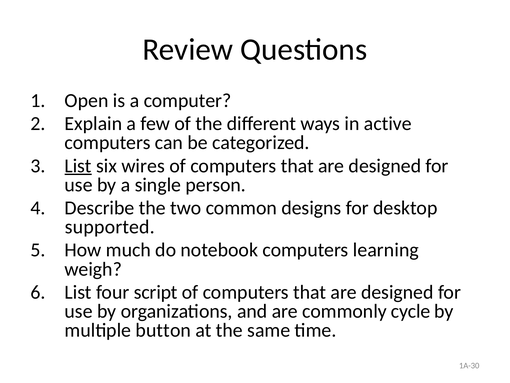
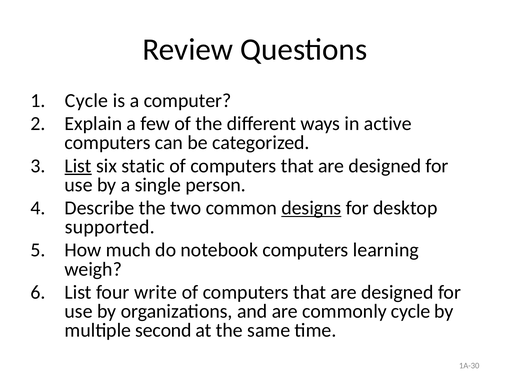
Open: Open -> Cycle (86, 100)
wires: wires -> static (143, 166)
designs underline: none -> present (311, 208)
script: script -> write (156, 292)
button: button -> second (163, 330)
